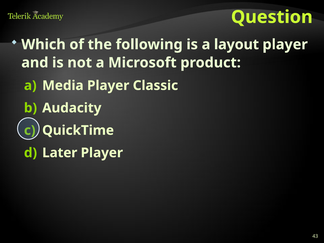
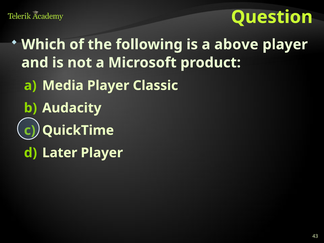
layout: layout -> above (236, 44)
